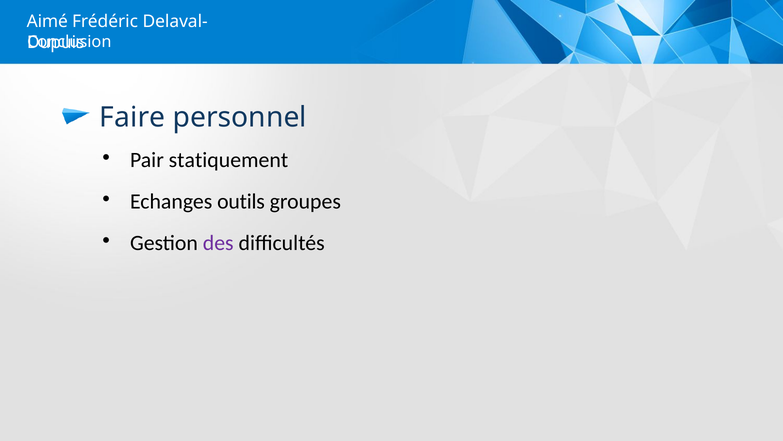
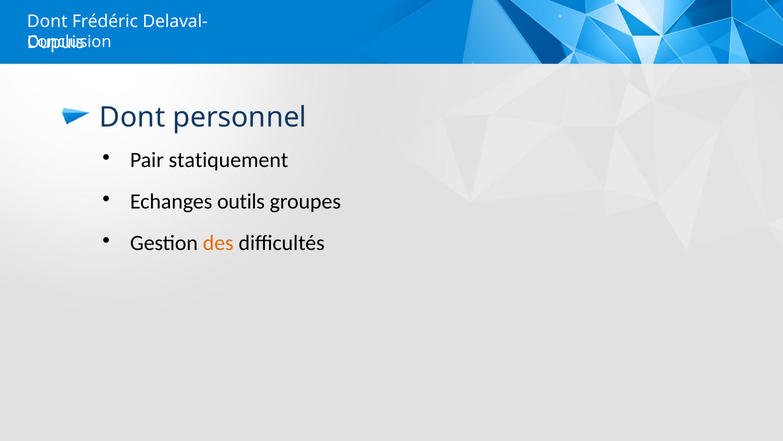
Aimé: Aimé -> Dont (47, 22)
Faire: Faire -> Dont (132, 117)
des colour: purple -> orange (218, 243)
